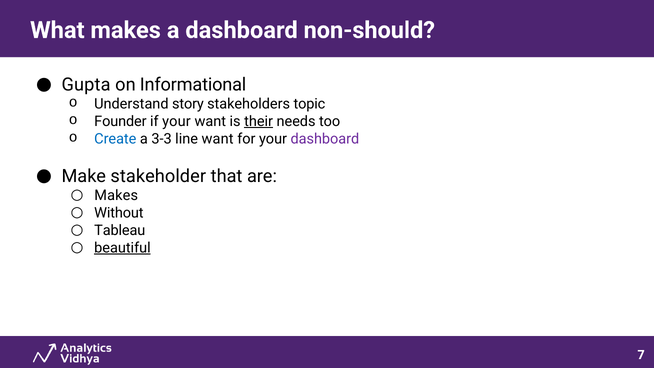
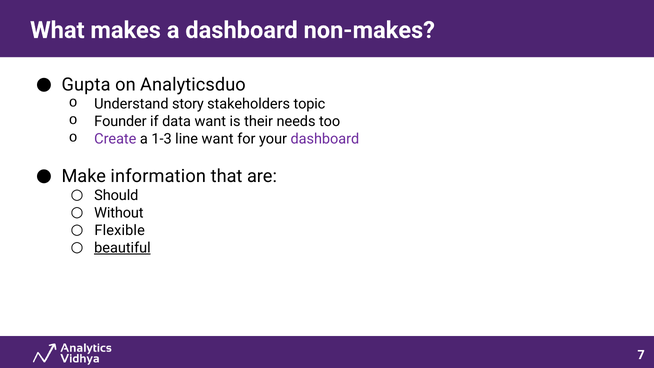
non-should: non-should -> non-makes (369, 30)
Informational: Informational -> Analyticsduo (193, 85)
if your: your -> data (177, 121)
their underline: present -> none (259, 121)
Create colour: blue -> purple (115, 139)
3-3: 3-3 -> 1-3 (162, 139)
stakeholder: stakeholder -> information (158, 176)
Makes: Makes -> Should (116, 195)
Tableau: Tableau -> Flexible (120, 230)
